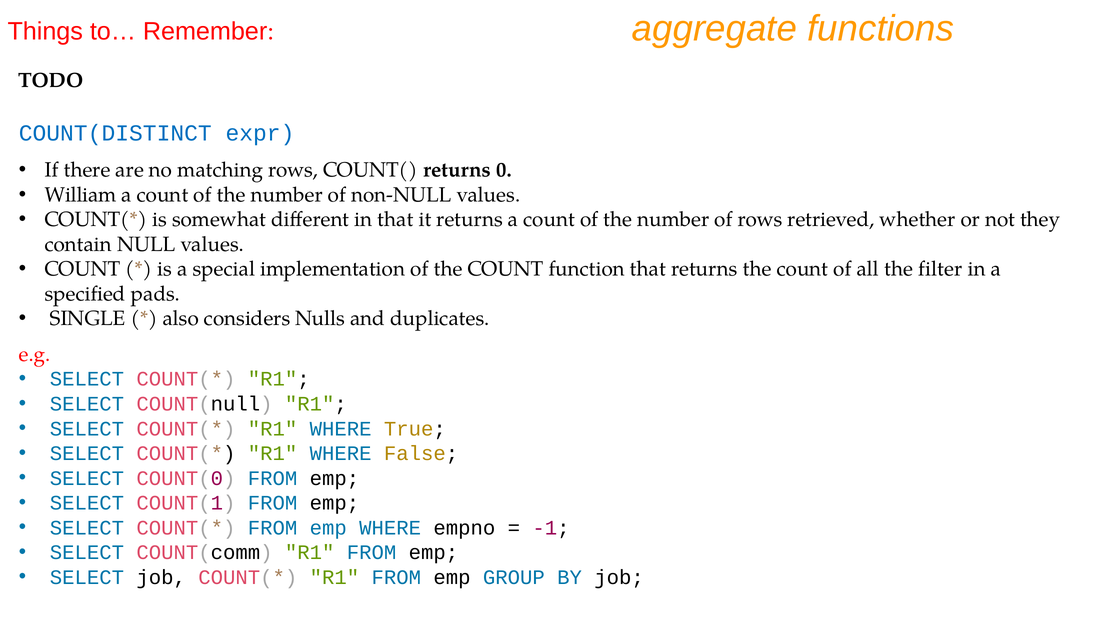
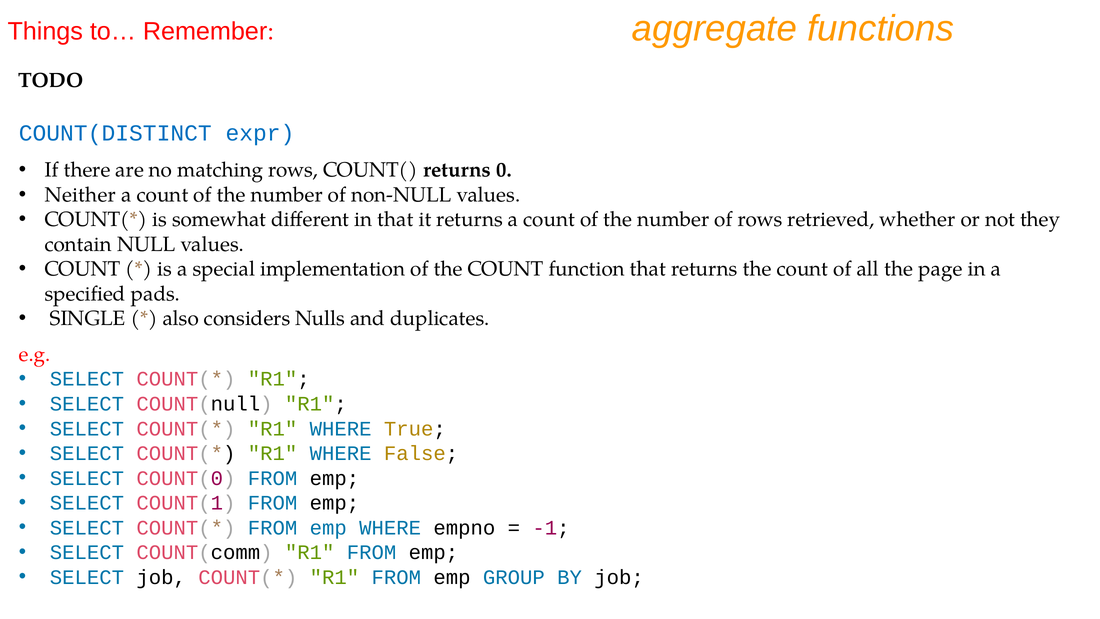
William: William -> Neither (80, 195)
filter: filter -> page (940, 269)
